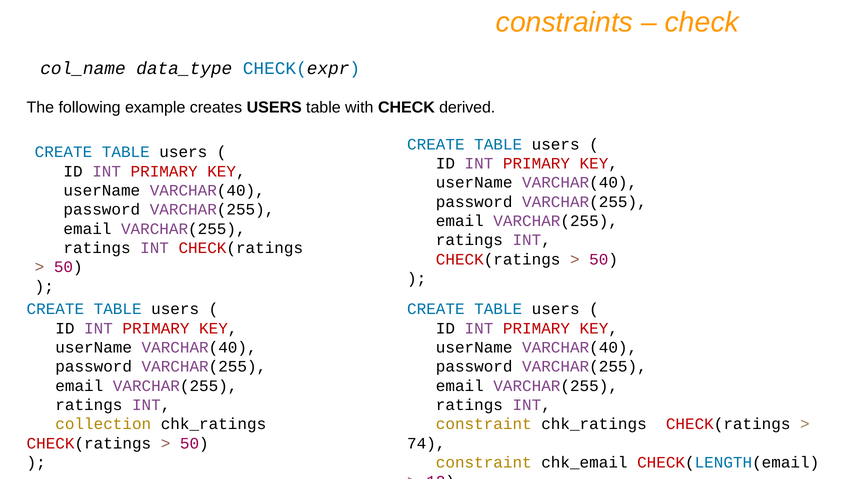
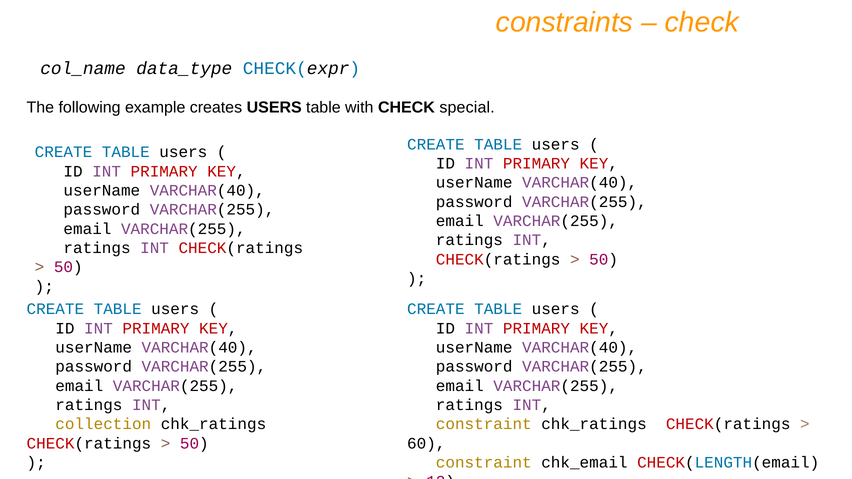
derived: derived -> special (467, 108)
74: 74 -> 60 (426, 443)
